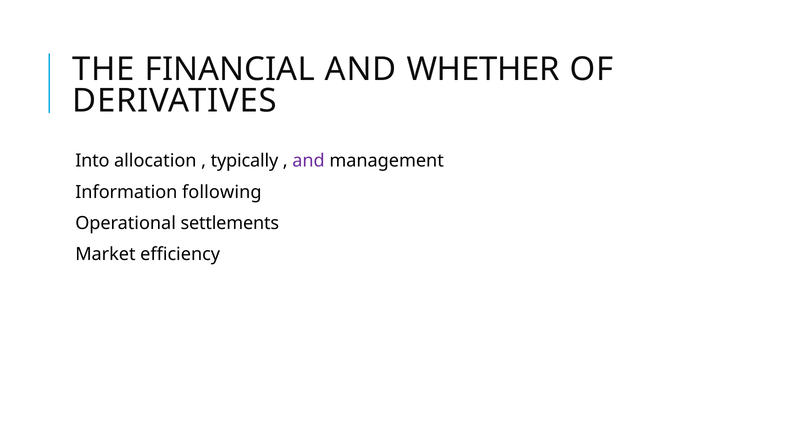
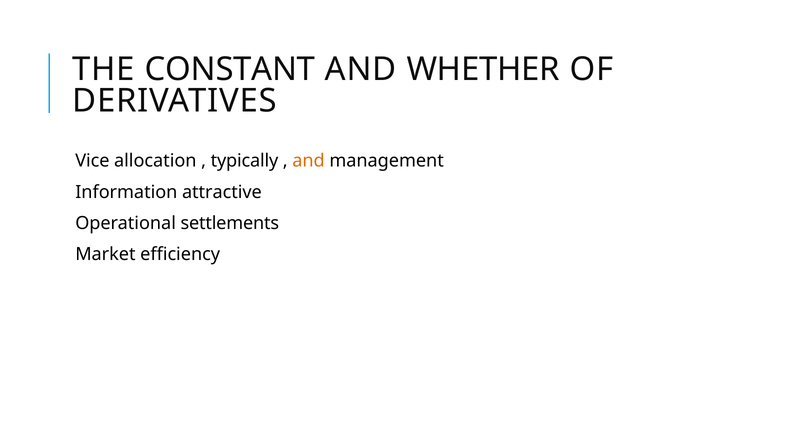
FINANCIAL: FINANCIAL -> CONSTANT (230, 69)
Into: Into -> Vice (92, 161)
and colour: purple -> orange (309, 161)
following: following -> attractive (222, 192)
